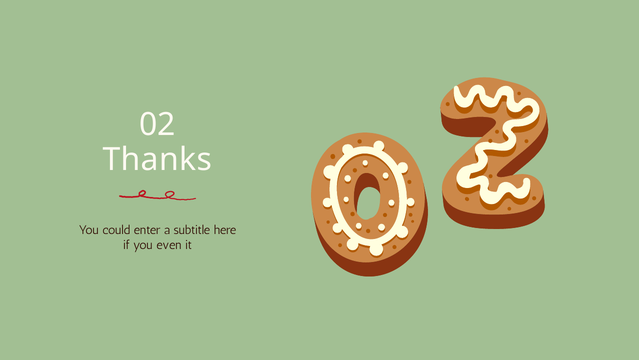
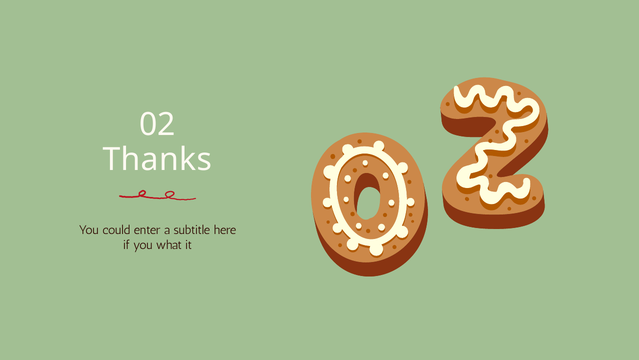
even: even -> what (169, 245)
